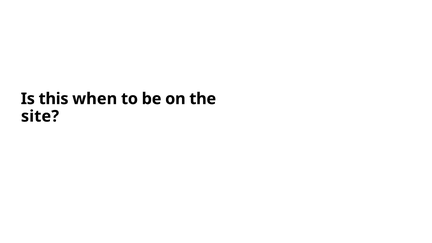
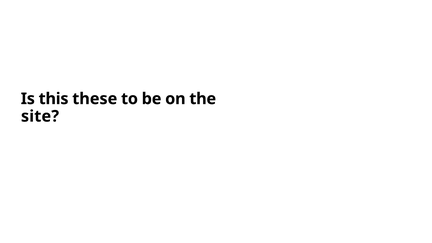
when: when -> these (95, 99)
